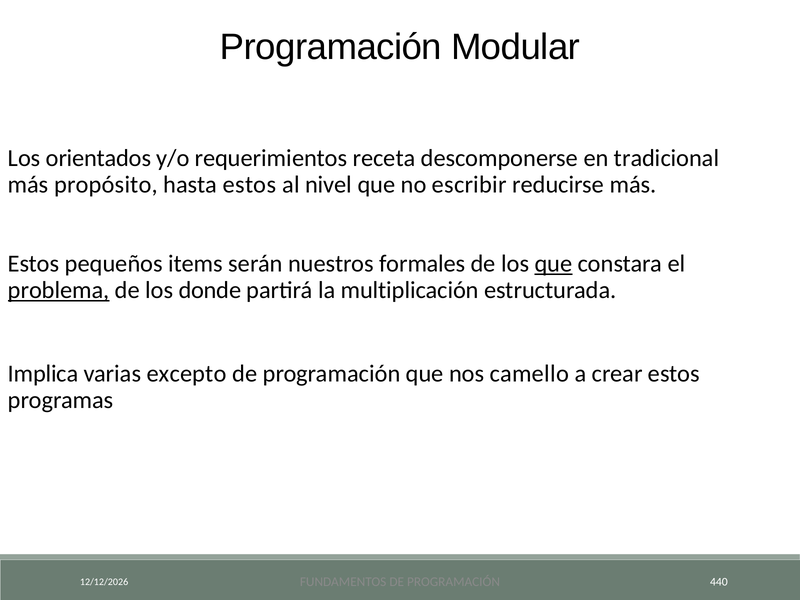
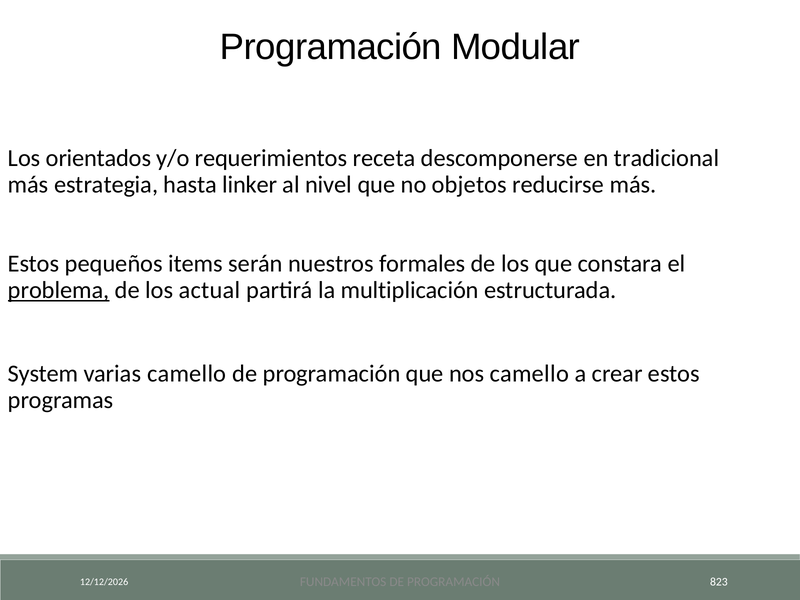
propósito: propósito -> estrategia (106, 185)
hasta estos: estos -> linker (250, 185)
escribir: escribir -> objetos (469, 185)
que underline: present -> none (553, 264)
donde: donde -> actual (210, 290)
Implica: Implica -> System (43, 374)
varias excepto: excepto -> camello (187, 374)
440: 440 -> 823 (719, 582)
